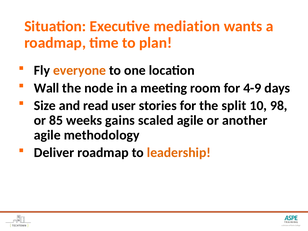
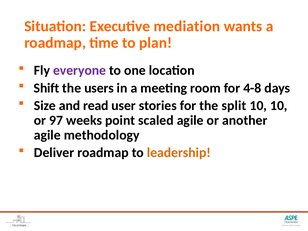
everyone colour: orange -> purple (80, 70)
Wall: Wall -> Shift (47, 88)
node: node -> users (99, 88)
4-9: 4-9 -> 4-8 (252, 88)
10 98: 98 -> 10 (279, 106)
85: 85 -> 97 (56, 120)
gains: gains -> point (120, 120)
